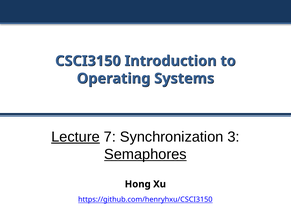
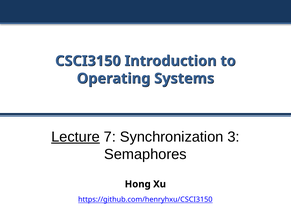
Semaphores underline: present -> none (145, 154)
